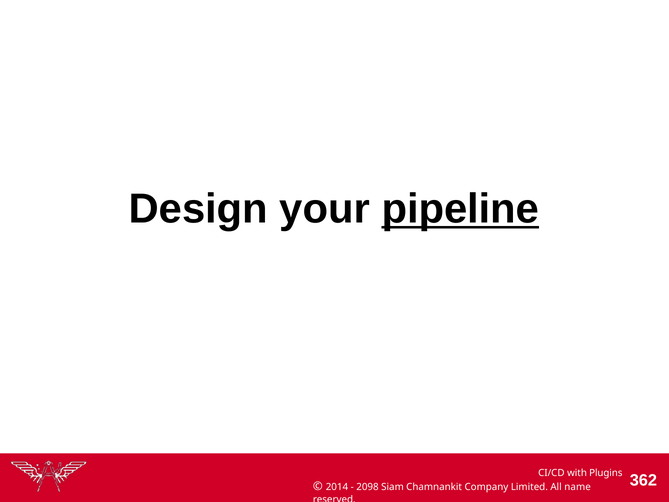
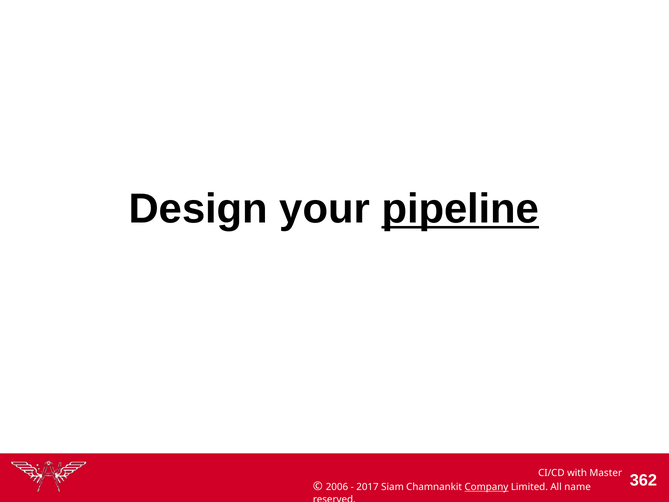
Plugins: Plugins -> Master (606, 473)
2014: 2014 -> 2006 (337, 487)
2098: 2098 -> 2017 (368, 487)
Company underline: none -> present (486, 487)
